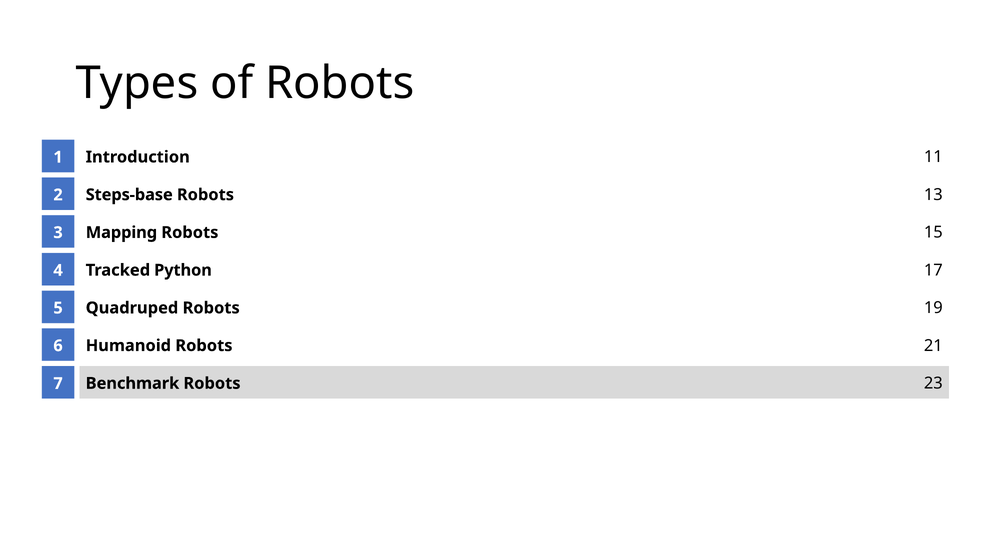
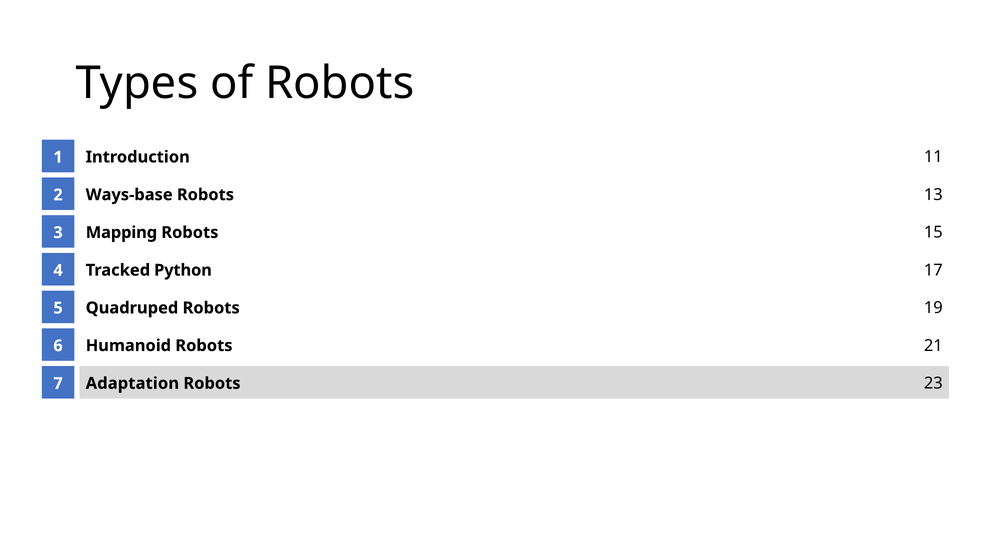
Steps-base: Steps-base -> Ways-base (129, 195)
Benchmark: Benchmark -> Adaptation (132, 383)
